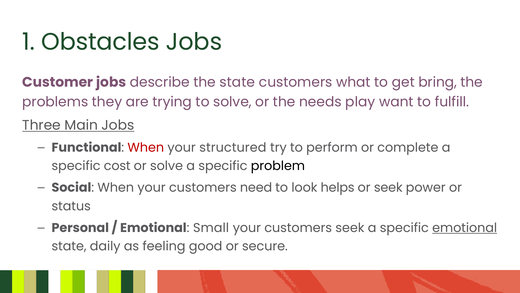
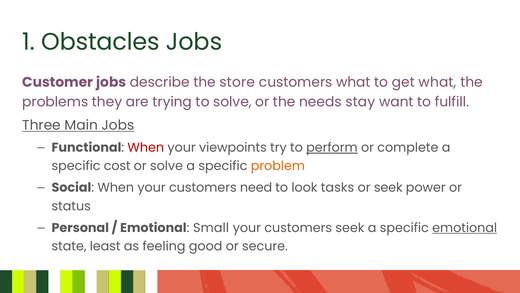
the state: state -> store (237, 82)
get bring: bring -> what (437, 82)
play: play -> stay (360, 102)
structured: structured -> viewpoints (233, 147)
perform underline: none -> present (332, 147)
problem colour: black -> orange (278, 166)
helps: helps -> tasks (337, 187)
daily: daily -> least (105, 246)
